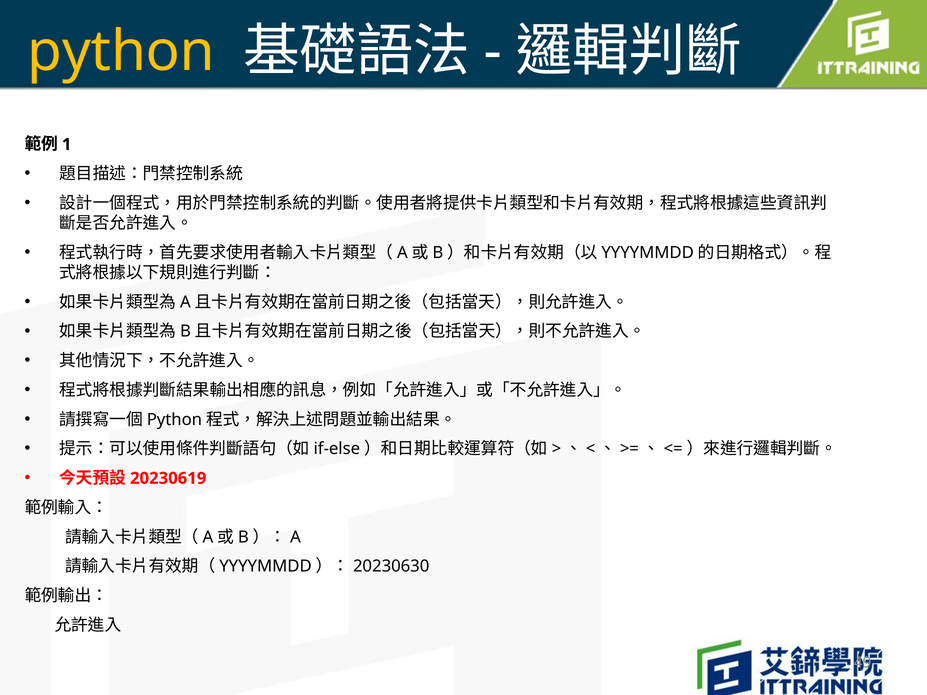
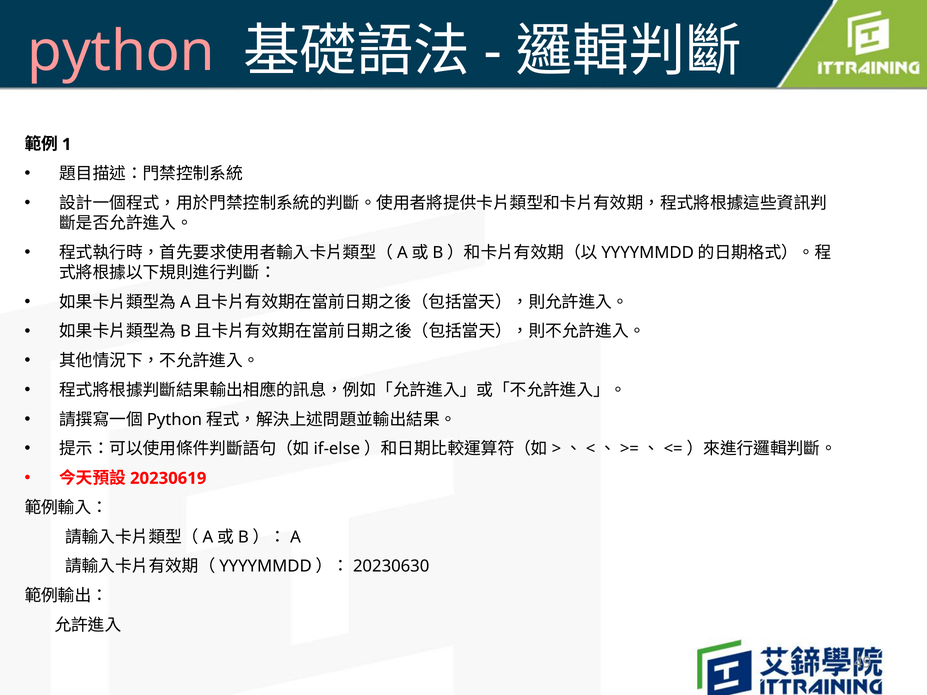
python colour: yellow -> pink (121, 52)
